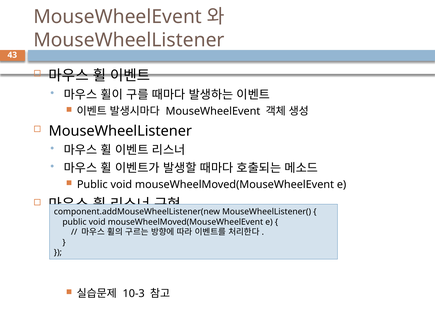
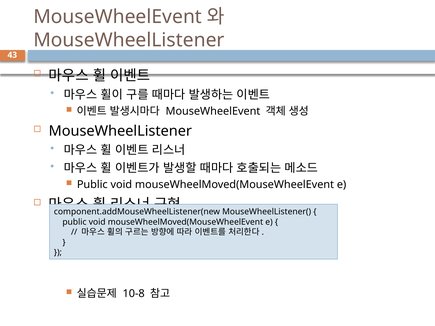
10-3: 10-3 -> 10-8 (134, 294)
